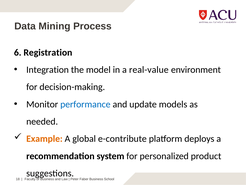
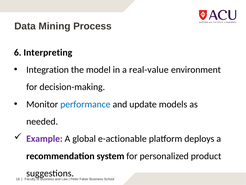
Registration: Registration -> Interpreting (48, 52)
Example colour: orange -> purple (44, 138)
e-contribute: e-contribute -> e-actionable (122, 138)
